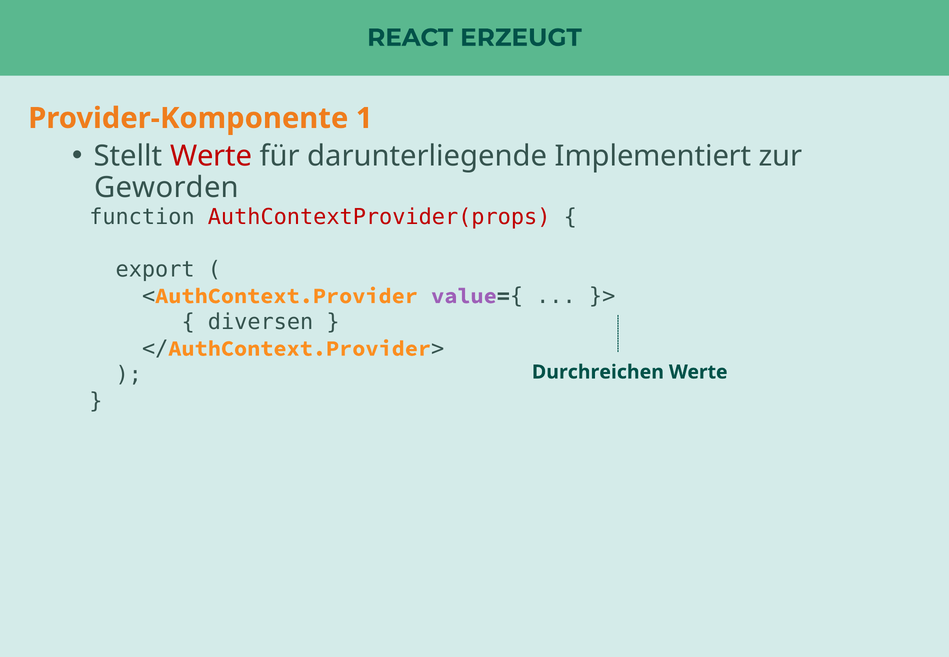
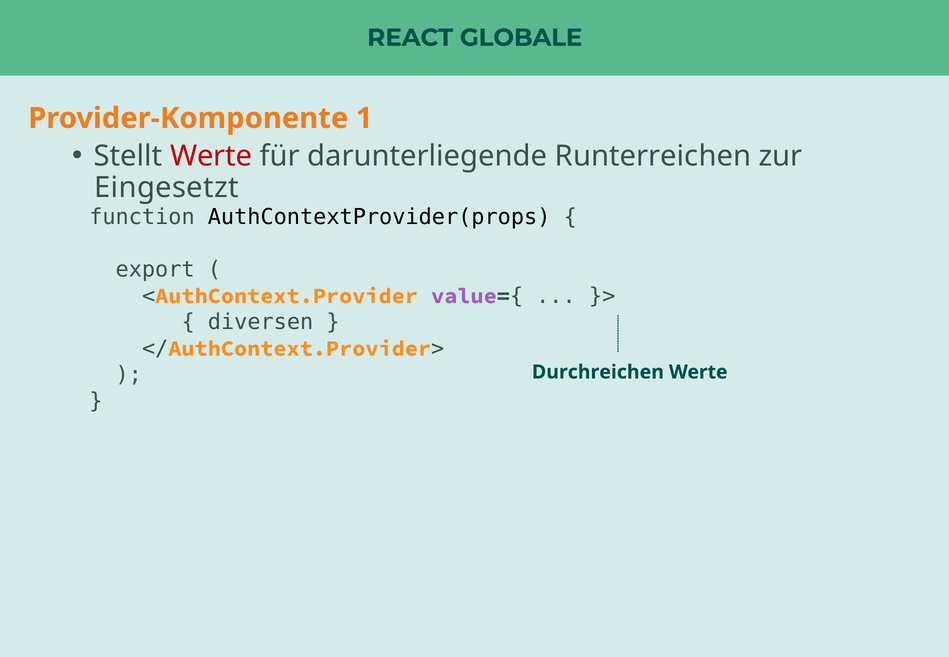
ERZEUGT: ERZEUGT -> GLOBALE (521, 38)
Implementiert: Implementiert -> Runterreichen (653, 156)
Geworden: Geworden -> Eingesetzt (167, 187)
AuthContextProvider(props colour: red -> black (379, 217)
